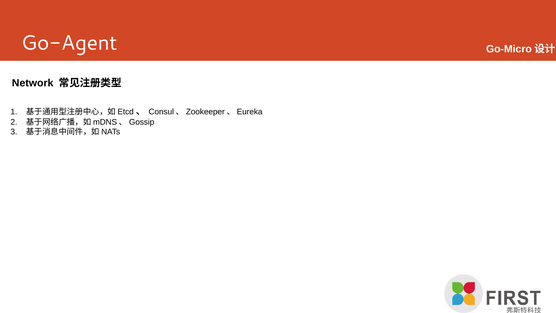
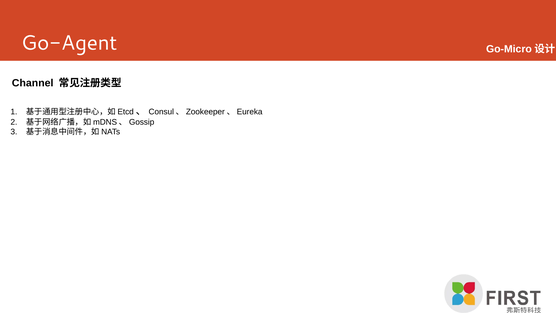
Network: Network -> Channel (33, 83)
